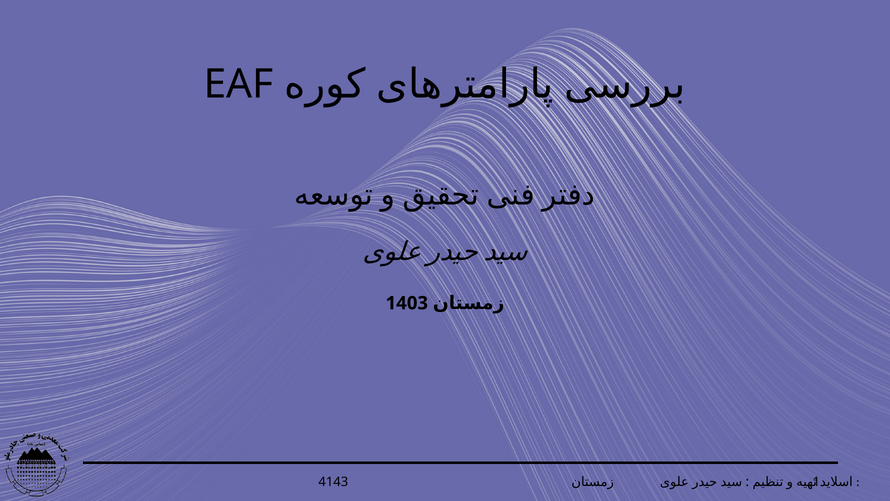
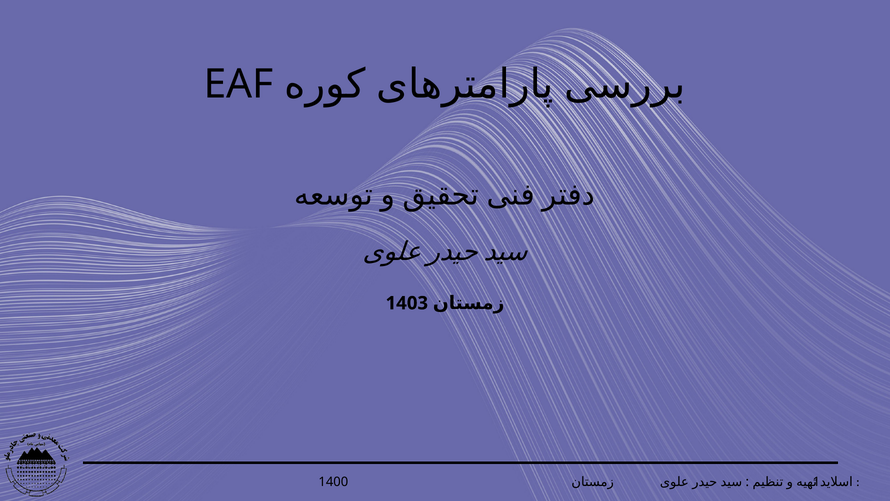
4143: 4143 -> 1400 (333, 482)
